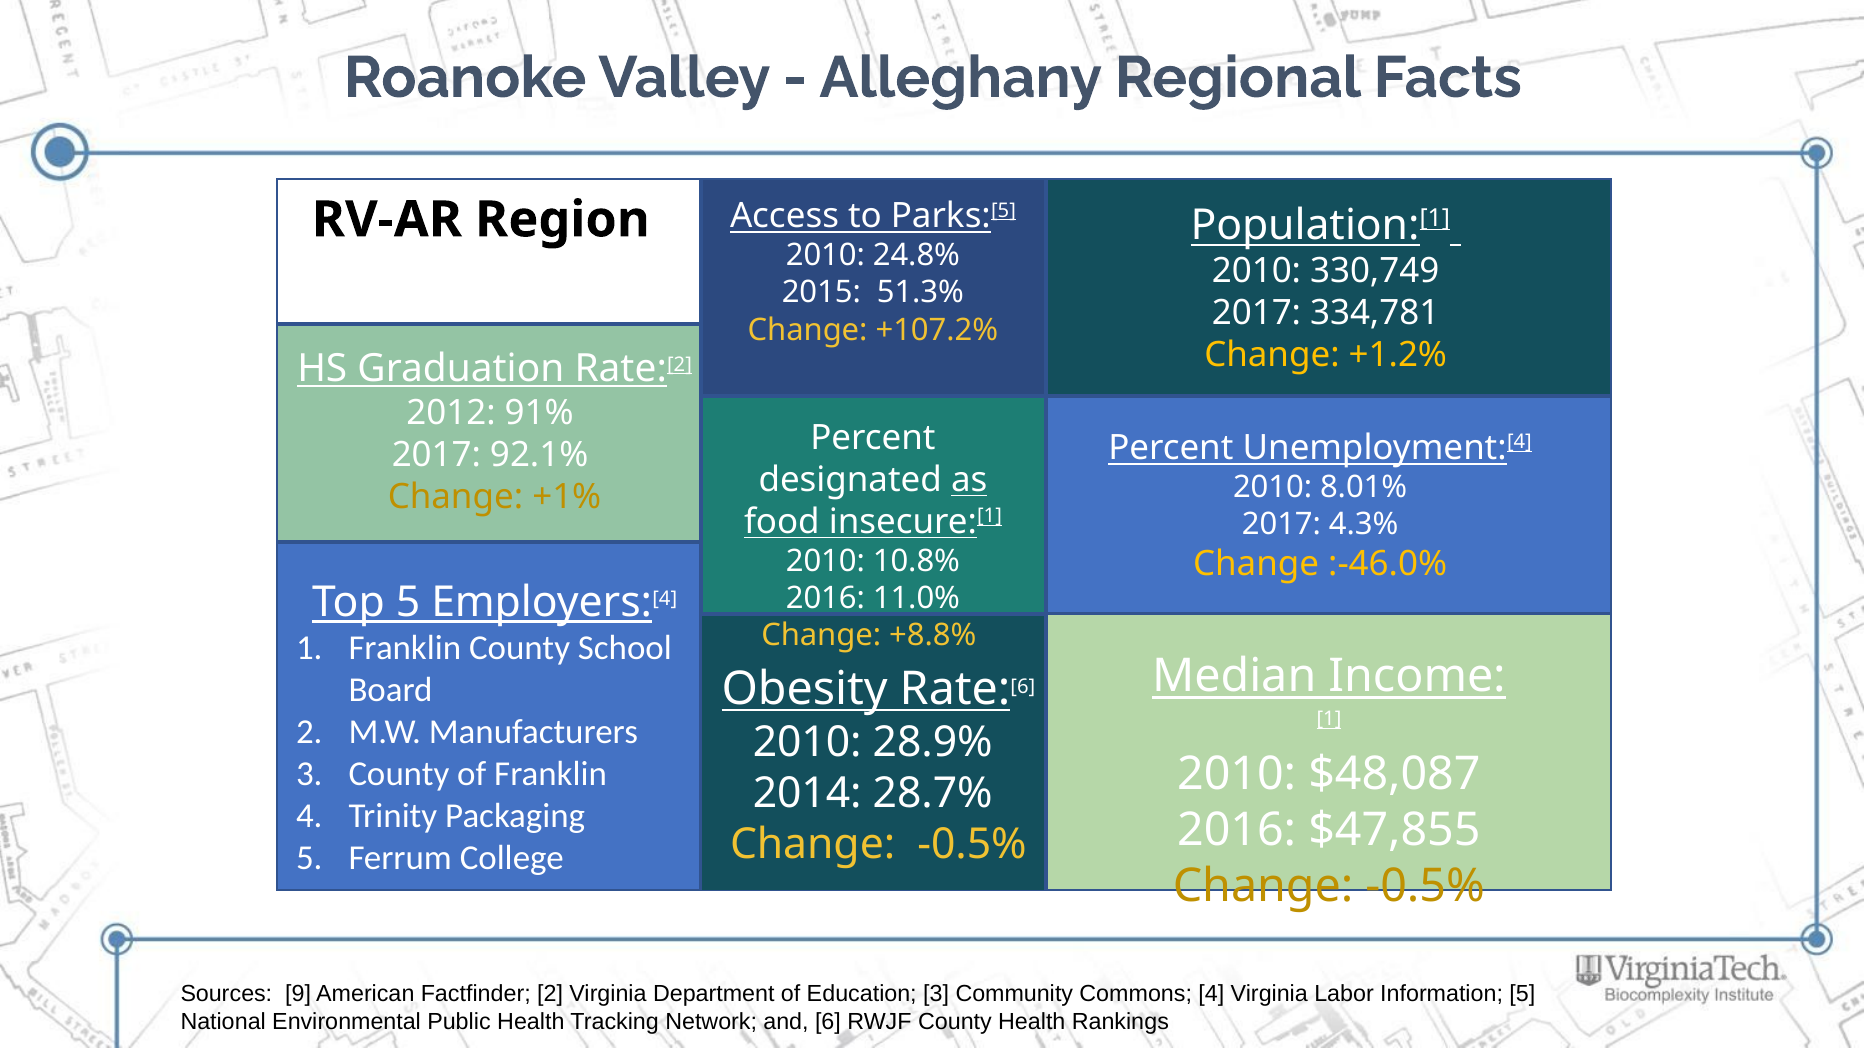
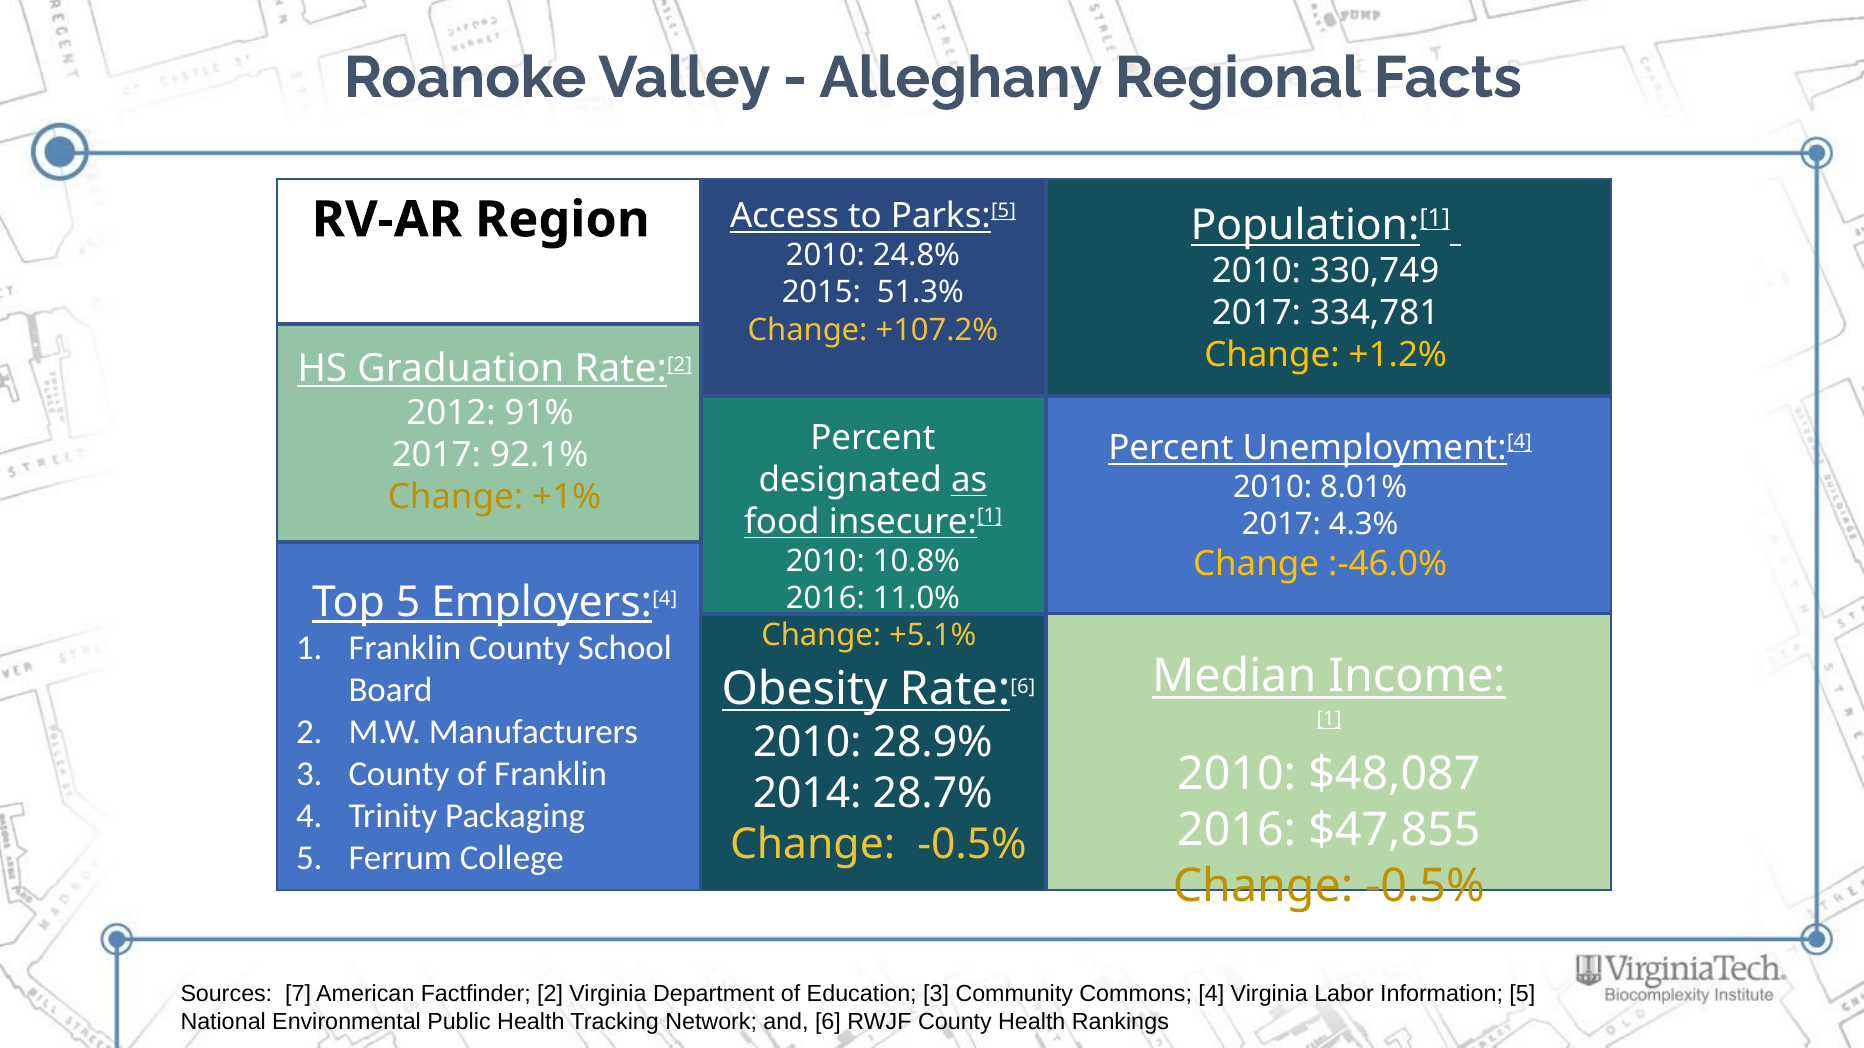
+8.8%: +8.8% -> +5.1% (933, 636)
9: 9 -> 7 (298, 994)
